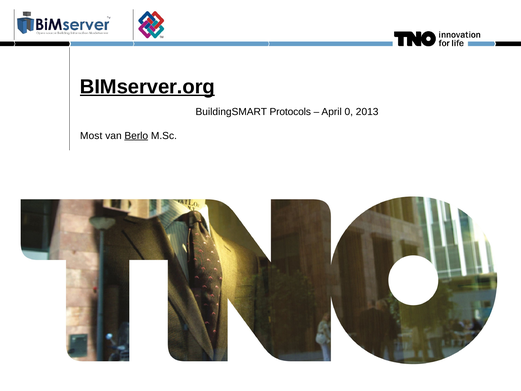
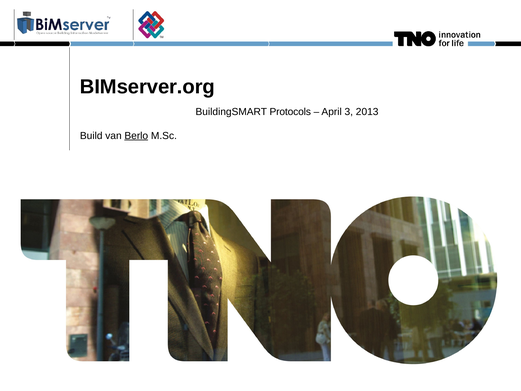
BIMserver.org underline: present -> none (147, 87)
0: 0 -> 3 (349, 112)
Most: Most -> Build (91, 136)
